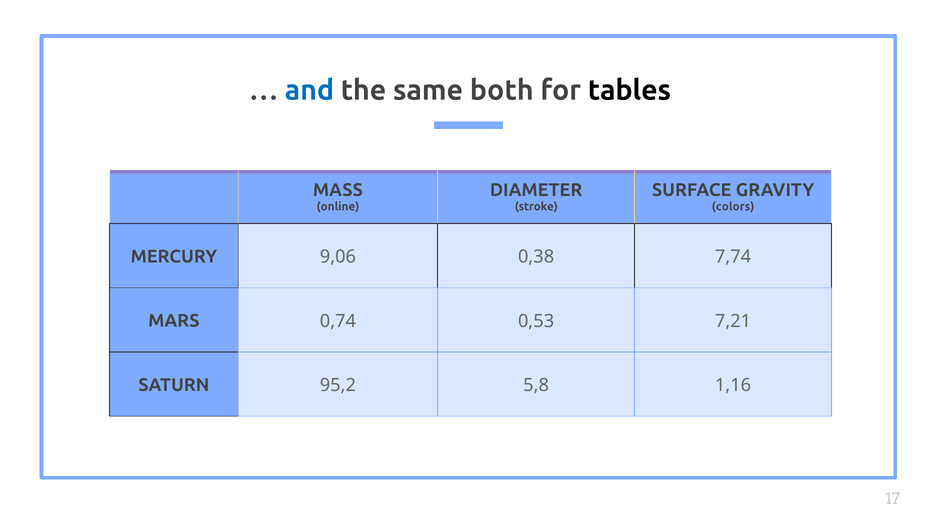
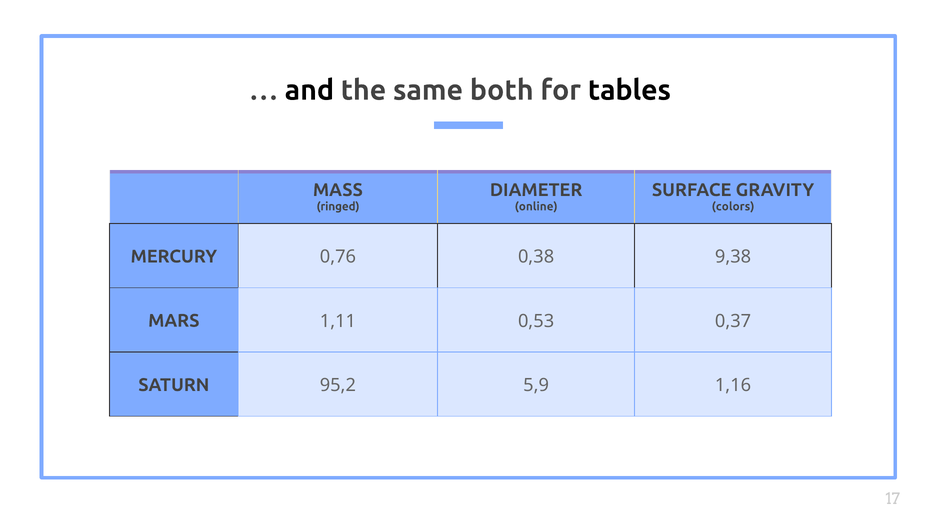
and colour: blue -> black (309, 90)
online: online -> ringed (338, 206)
stroke: stroke -> online (536, 206)
9,06: 9,06 -> 0,76 (338, 257)
7,74: 7,74 -> 9,38 (733, 257)
0,74: 0,74 -> 1,11 (338, 321)
7,21: 7,21 -> 0,37 (733, 321)
5,8: 5,8 -> 5,9 (536, 385)
